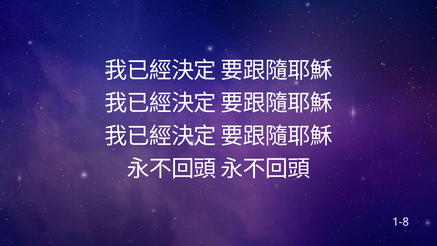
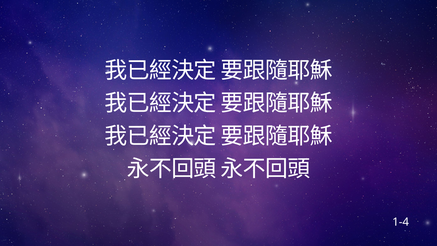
1-8: 1-8 -> 1-4 (401, 222)
